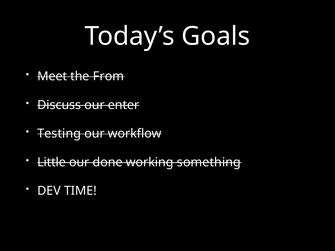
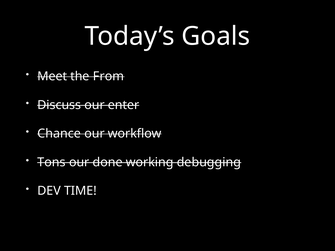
Testing: Testing -> Chance (59, 134)
Little: Little -> Tons (51, 162)
something: something -> debugging (209, 162)
